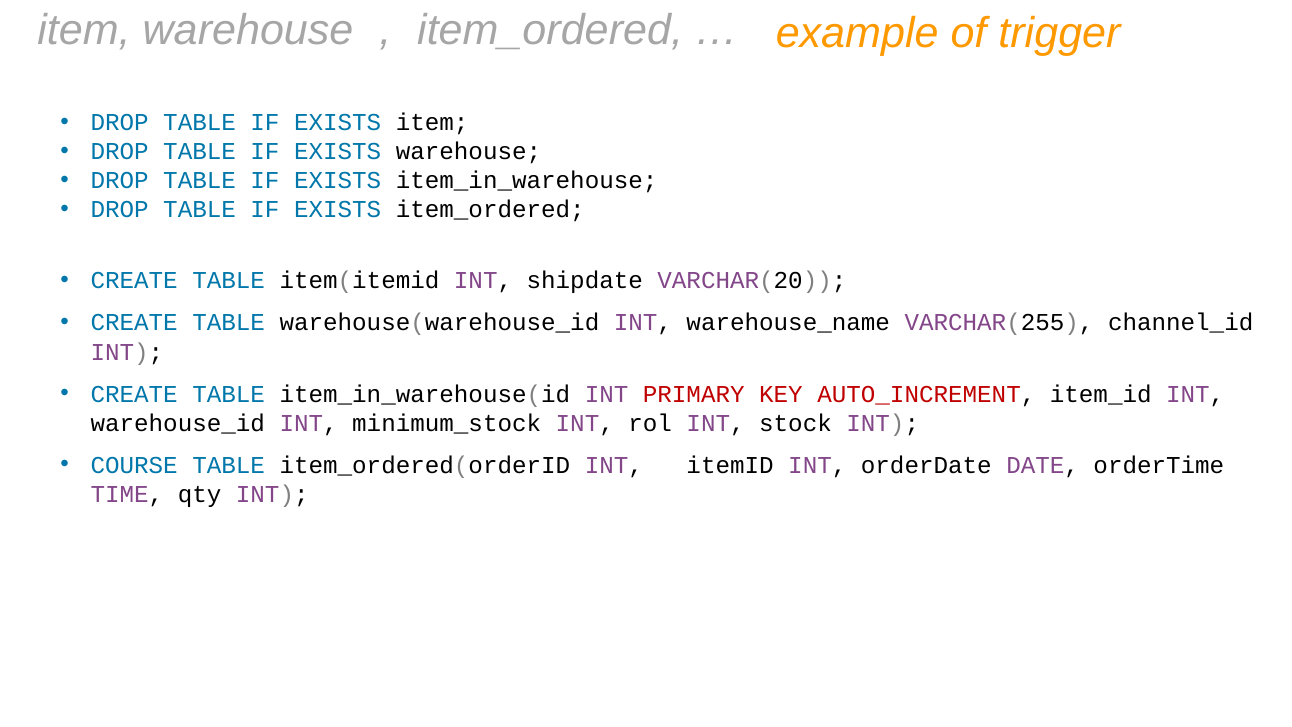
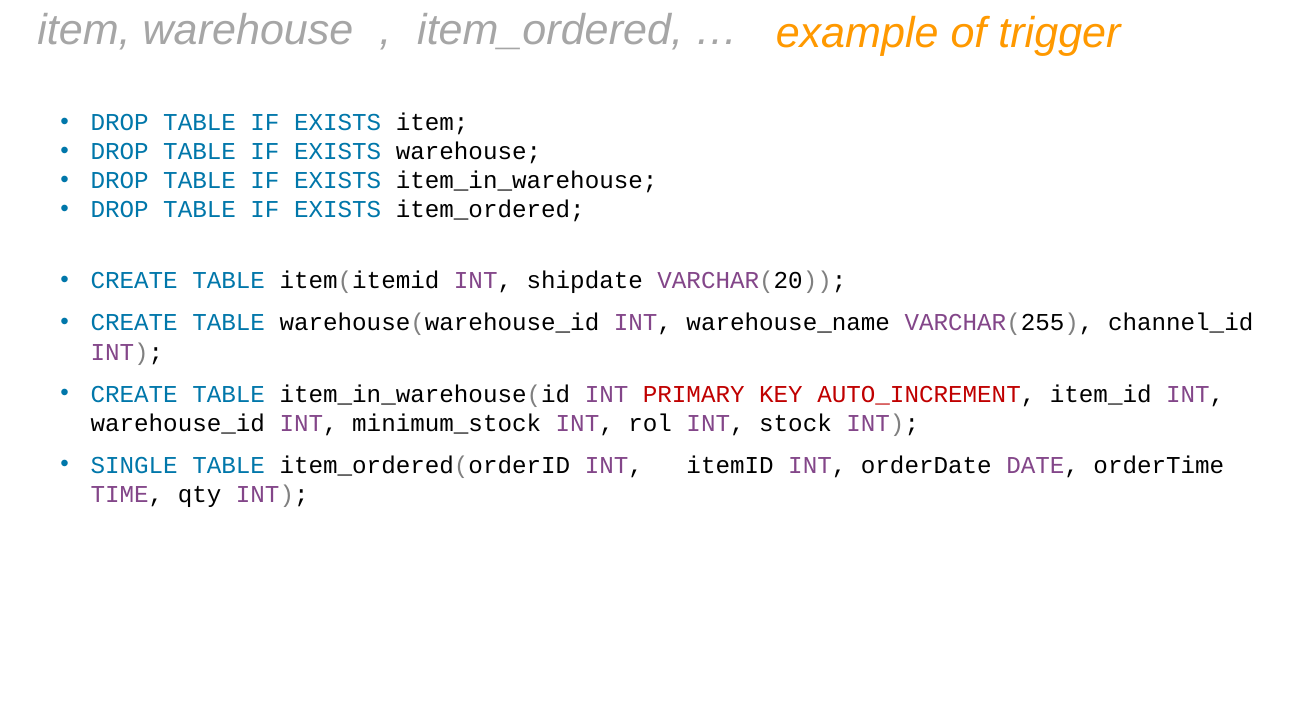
COURSE: COURSE -> SINGLE (134, 465)
